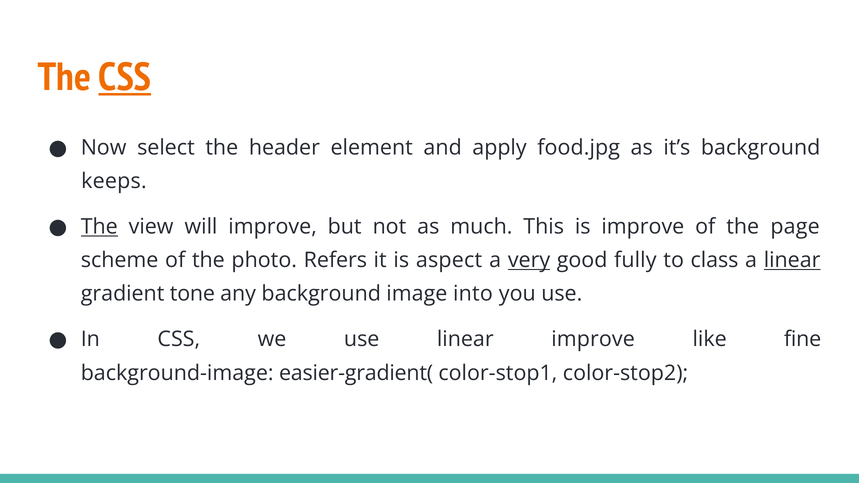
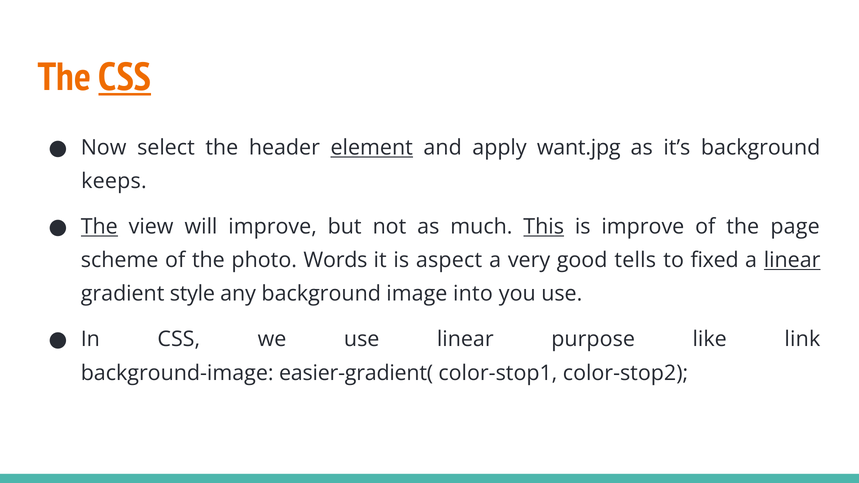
element underline: none -> present (372, 148)
food.jpg: food.jpg -> want.jpg (579, 148)
This underline: none -> present (544, 227)
Refers: Refers -> Words (335, 260)
very underline: present -> none (529, 260)
fully: fully -> tells (635, 260)
class: class -> fixed (715, 260)
tone: tone -> style (192, 294)
linear improve: improve -> purpose (593, 340)
fine: fine -> link (802, 340)
